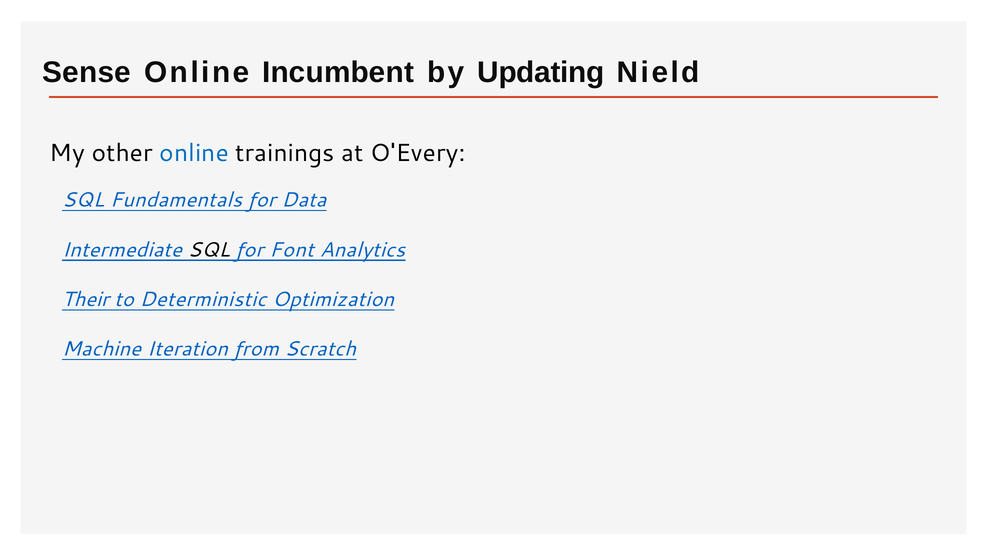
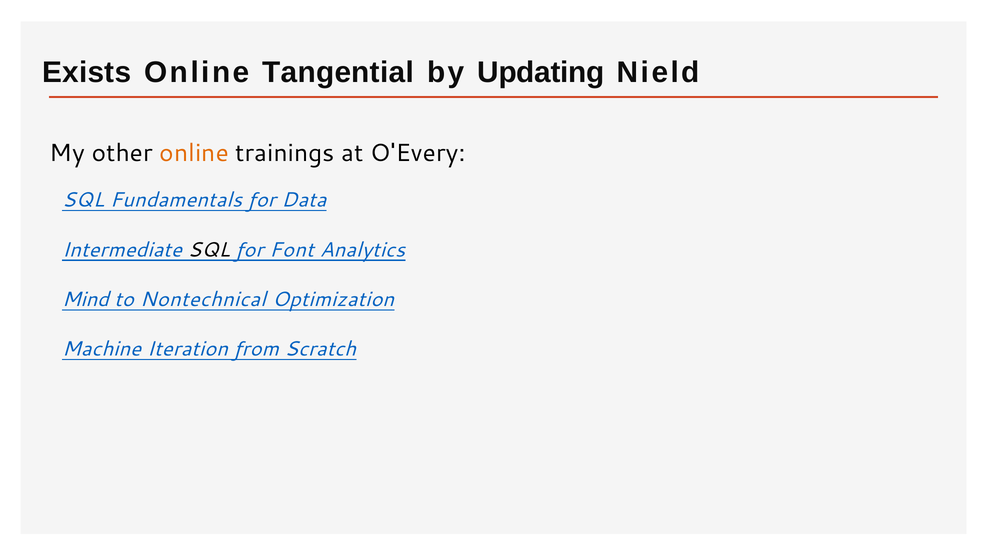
Sense: Sense -> Exists (87, 72)
Incumbent: Incumbent -> Tangential (338, 72)
online colour: blue -> orange (194, 153)
Their: Their -> Mind (85, 300)
Deterministic: Deterministic -> Nontechnical (203, 300)
